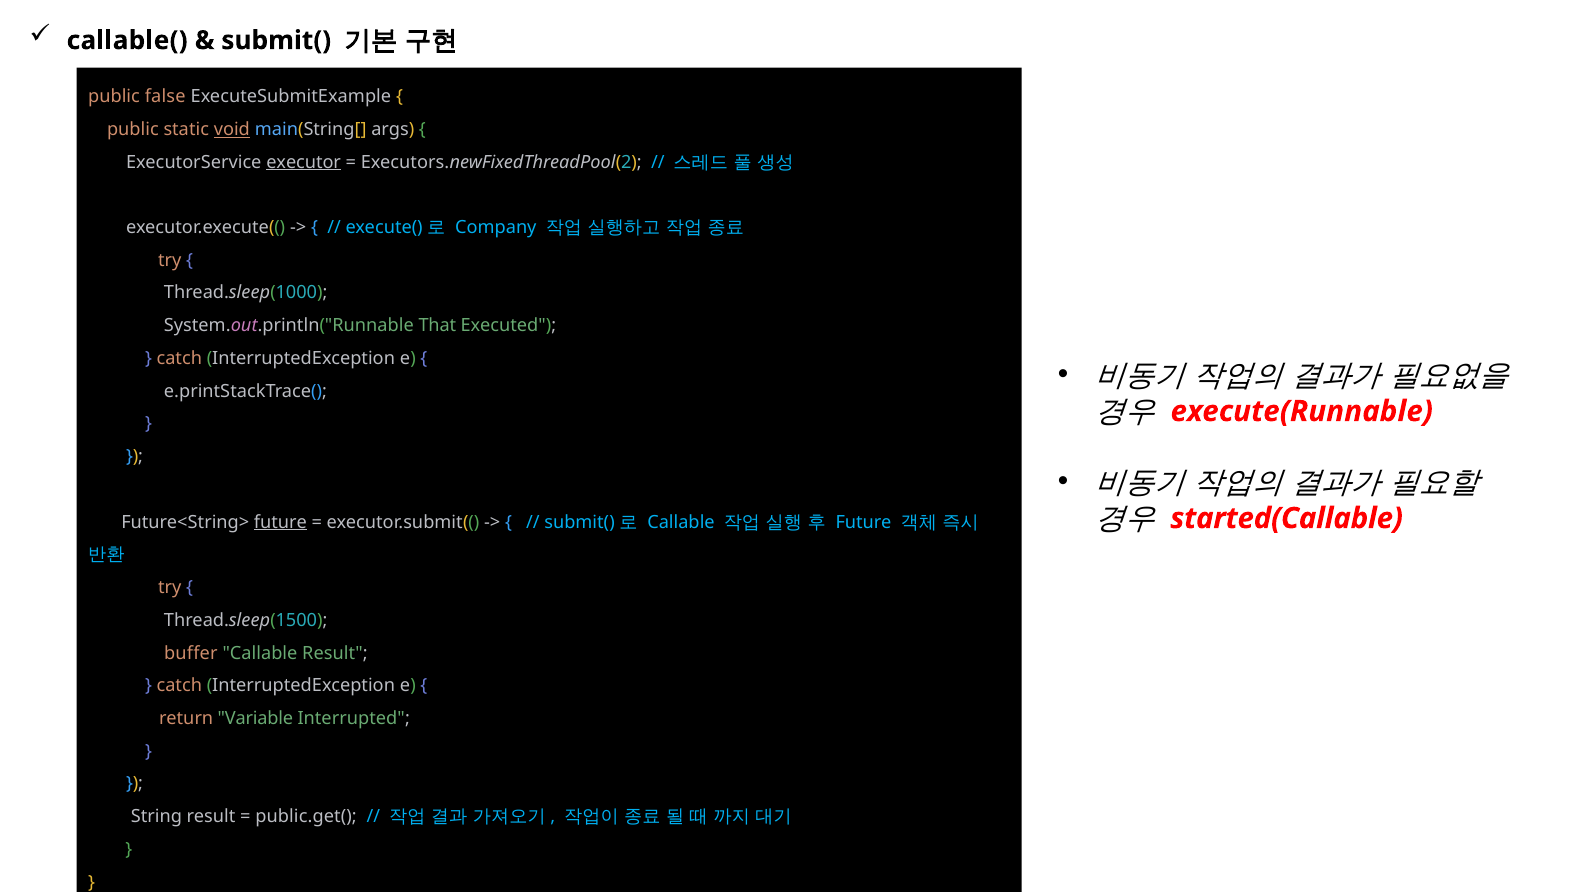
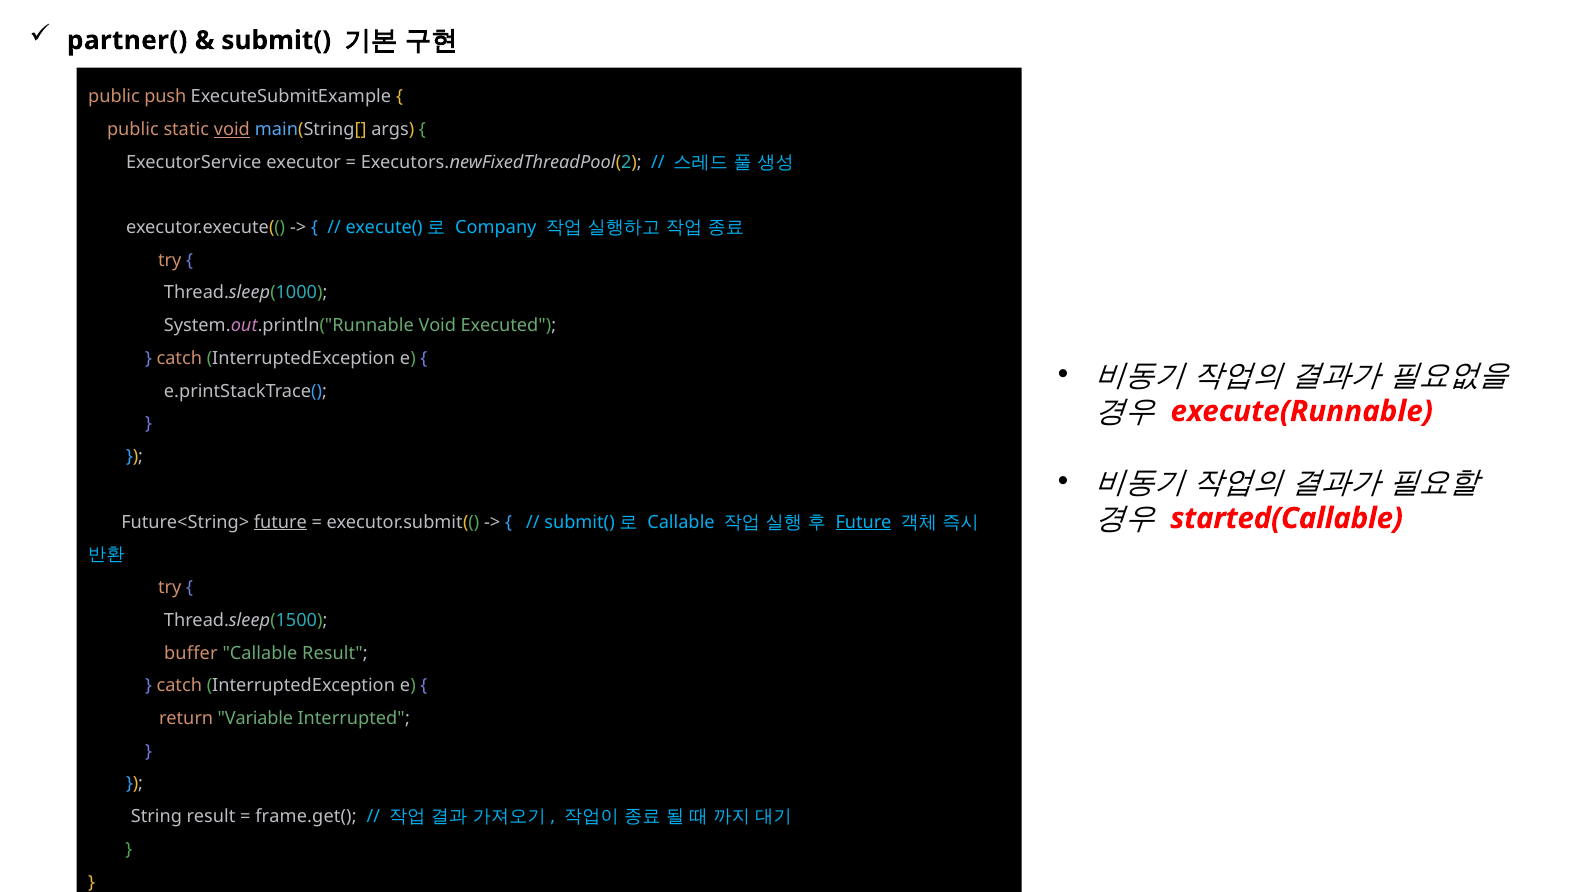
callable(: callable( -> partner( (127, 40)
false: false -> push (165, 97)
executor underline: present -> none (304, 162)
System.out.println("Runnable That: That -> Void (437, 326)
Future underline: none -> present (864, 522)
public.get(: public.get( -> frame.get( (306, 817)
